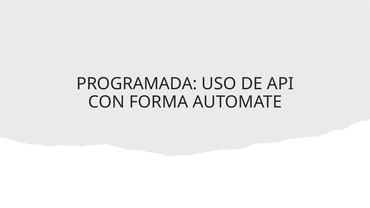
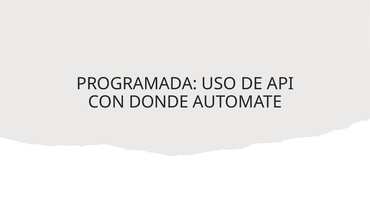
FORMA: FORMA -> DONDE (159, 102)
